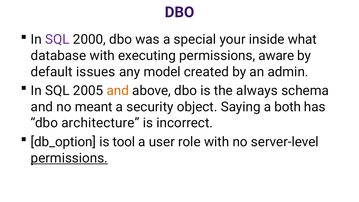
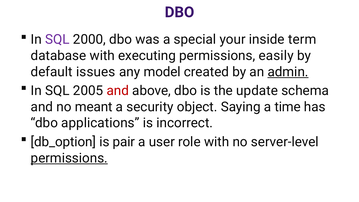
what: what -> term (302, 40)
aware: aware -> easily (276, 56)
admin underline: none -> present (288, 72)
and colour: orange -> red (118, 91)
always: always -> update (257, 91)
both: both -> time (288, 107)
architecture: architecture -> applications (100, 123)
tool: tool -> pair (124, 142)
